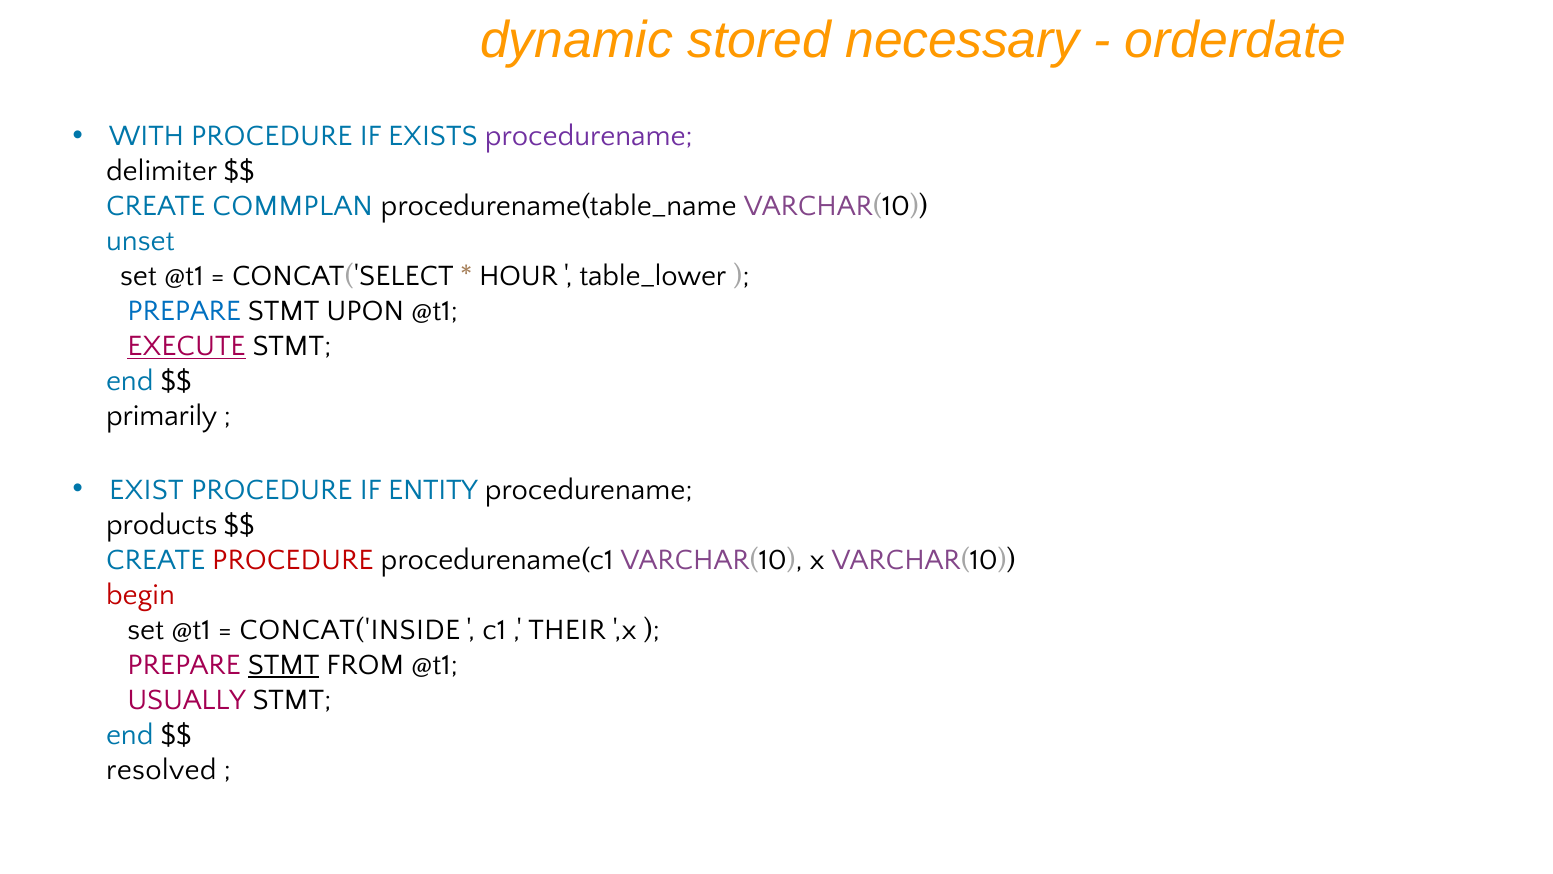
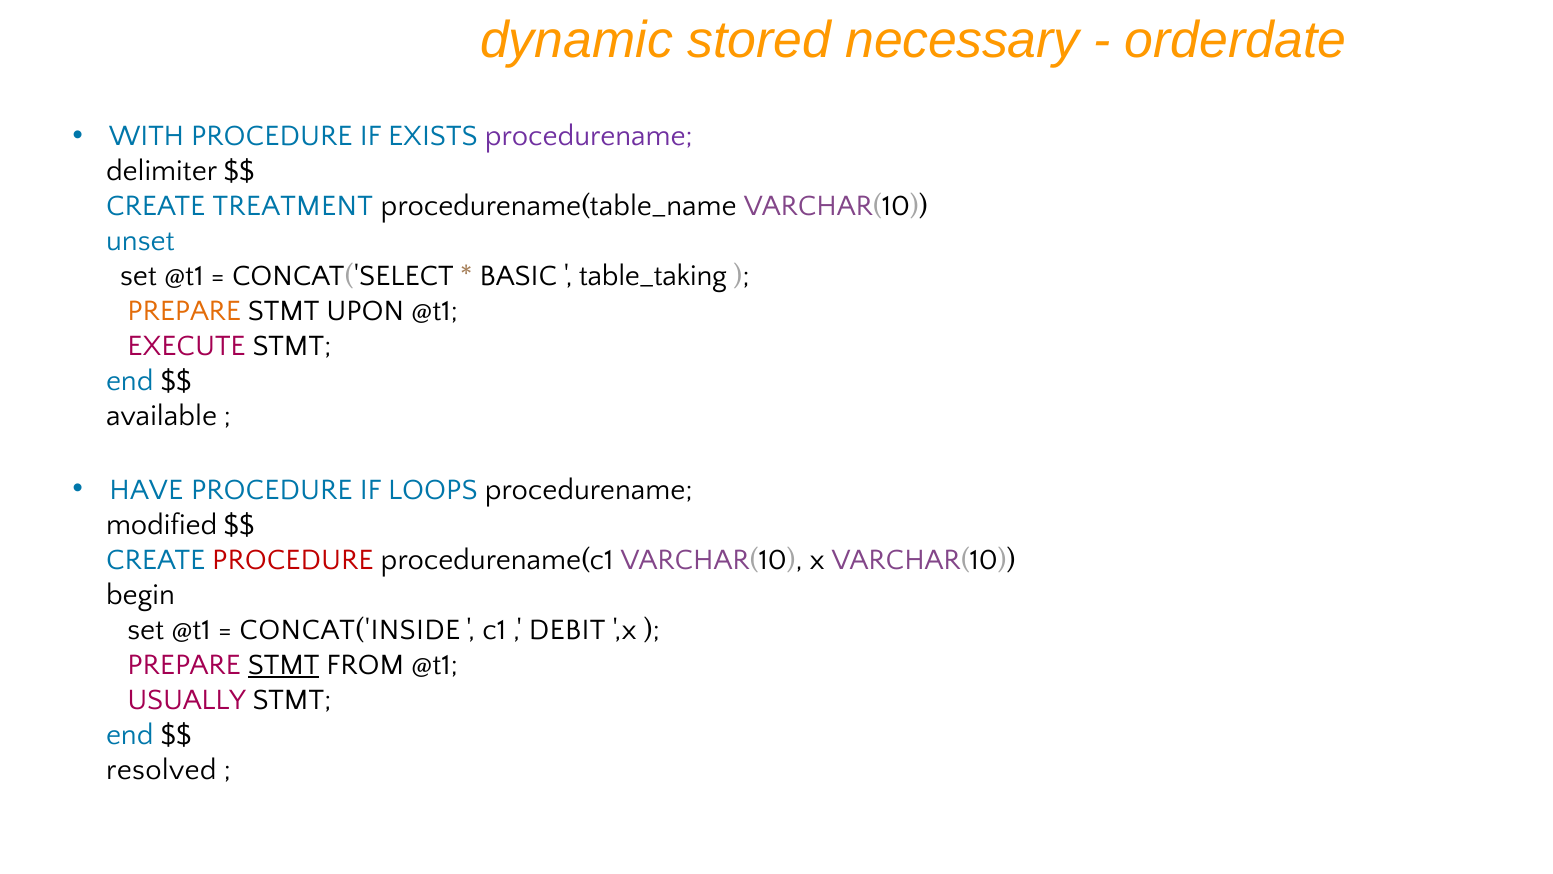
COMMPLAN: COMMPLAN -> TREATMENT (293, 206)
HOUR: HOUR -> BASIC (518, 276)
table_lower: table_lower -> table_taking (653, 276)
PREPARE colour: blue -> orange (184, 311)
EXECUTE underline: present -> none (187, 346)
primarily: primarily -> available (162, 416)
EXIST: EXIST -> HAVE (146, 490)
ENTITY: ENTITY -> LOOPS (433, 490)
products: products -> modified (162, 525)
begin colour: red -> black (140, 594)
THEIR: THEIR -> DEBIT (567, 629)
